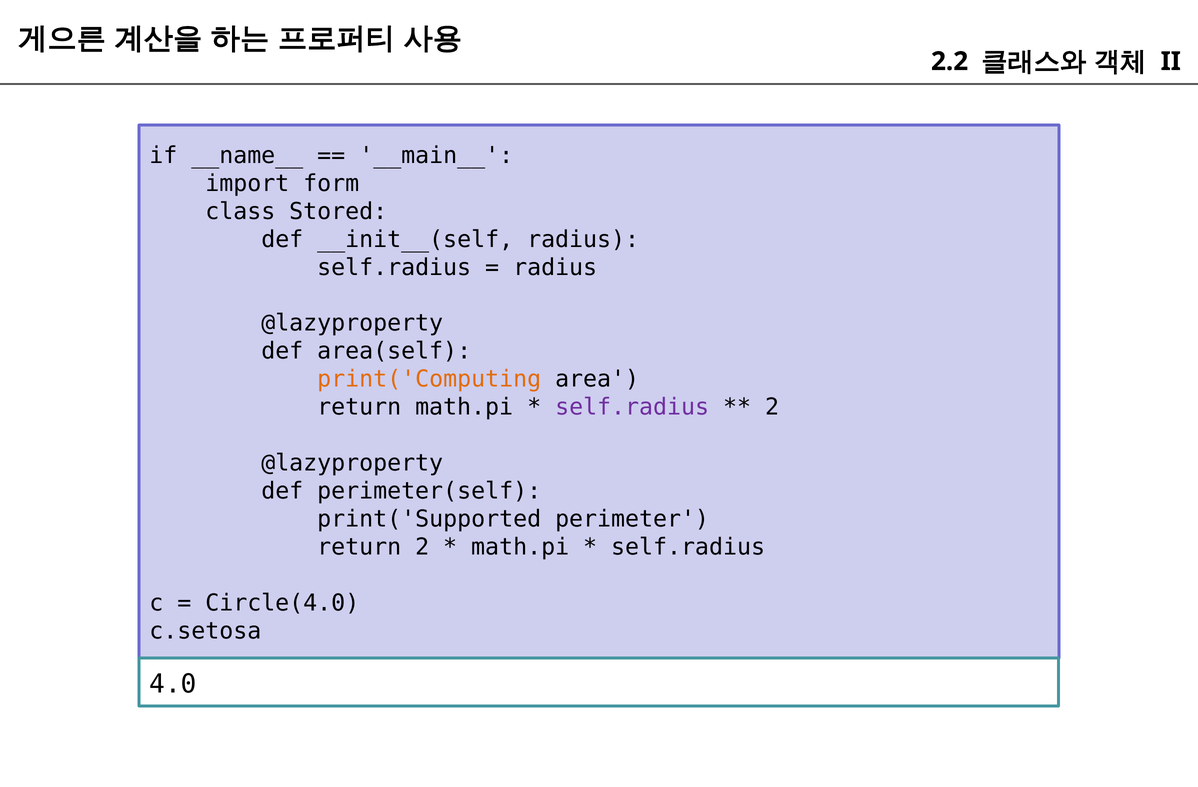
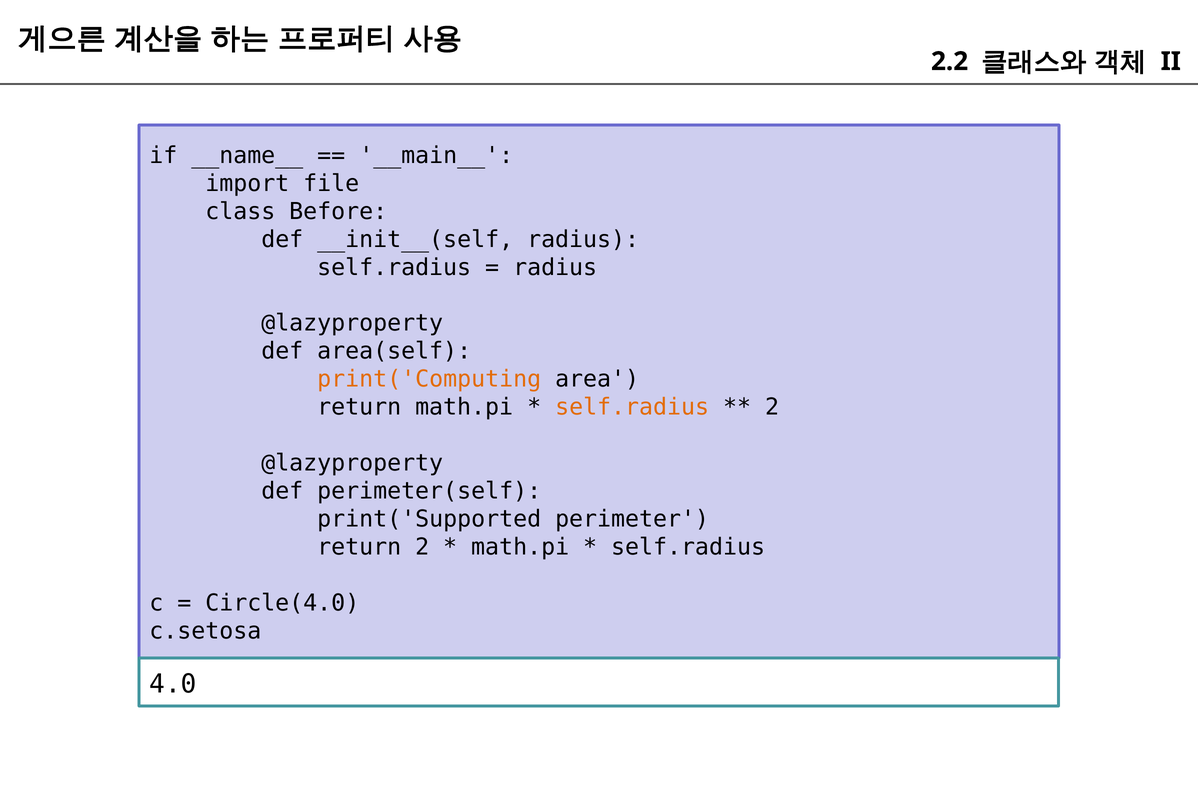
form: form -> file (331, 183)
Stored: Stored -> Before (338, 211)
self.radius colour: purple -> orange (632, 407)
